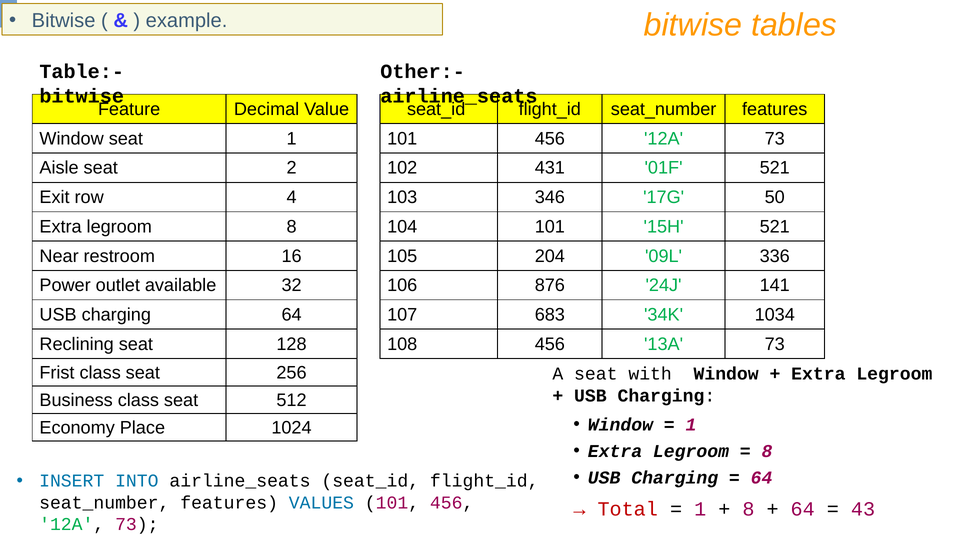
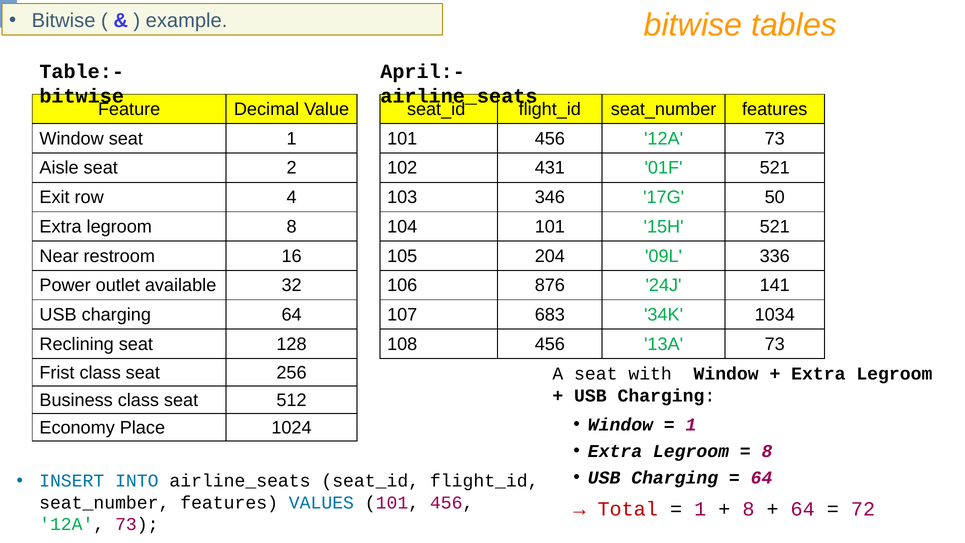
Other:-: Other:- -> April:- (423, 72)
43: 43 -> 72 (863, 509)
